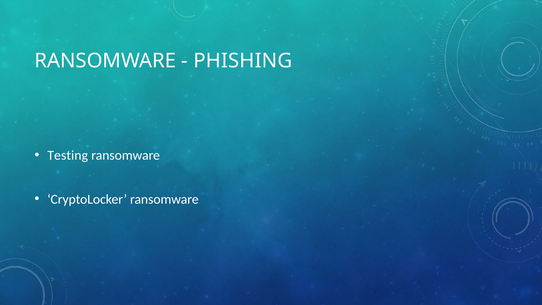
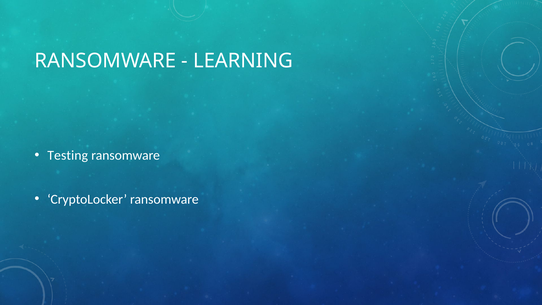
PHISHING: PHISHING -> LEARNING (243, 61)
